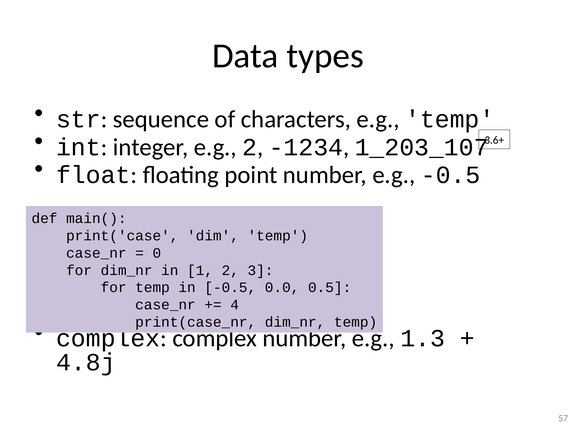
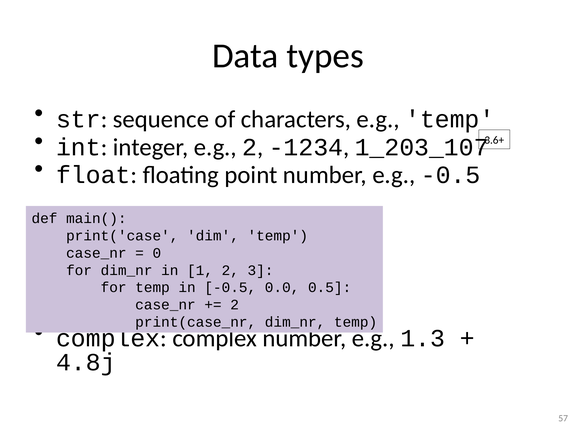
4: 4 -> 2 (235, 305)
